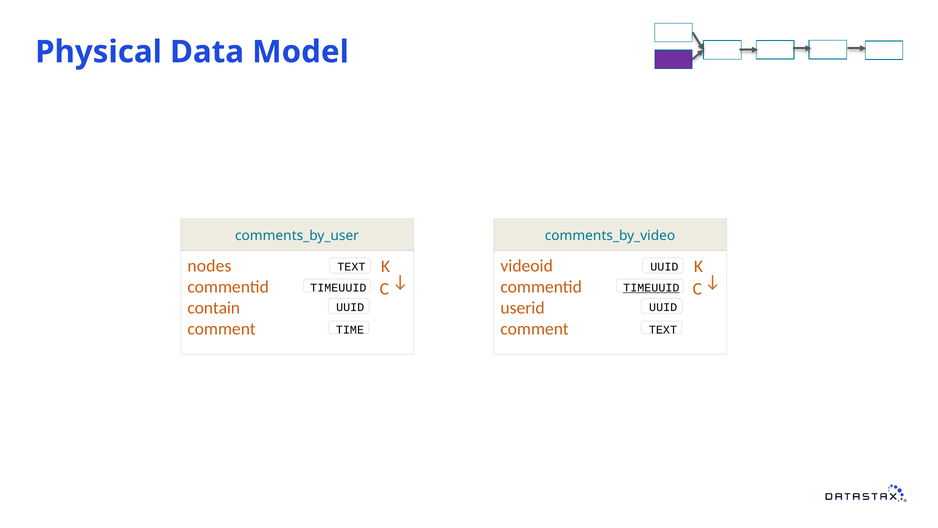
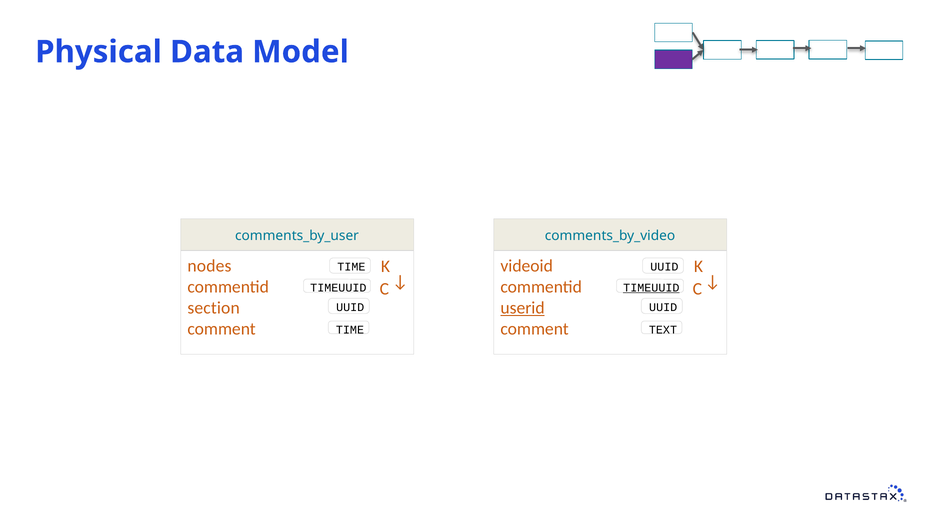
TEXT: TEXT -> TIME (351, 267)
contain: contain -> section (214, 308)
userid underline: none -> present (523, 308)
